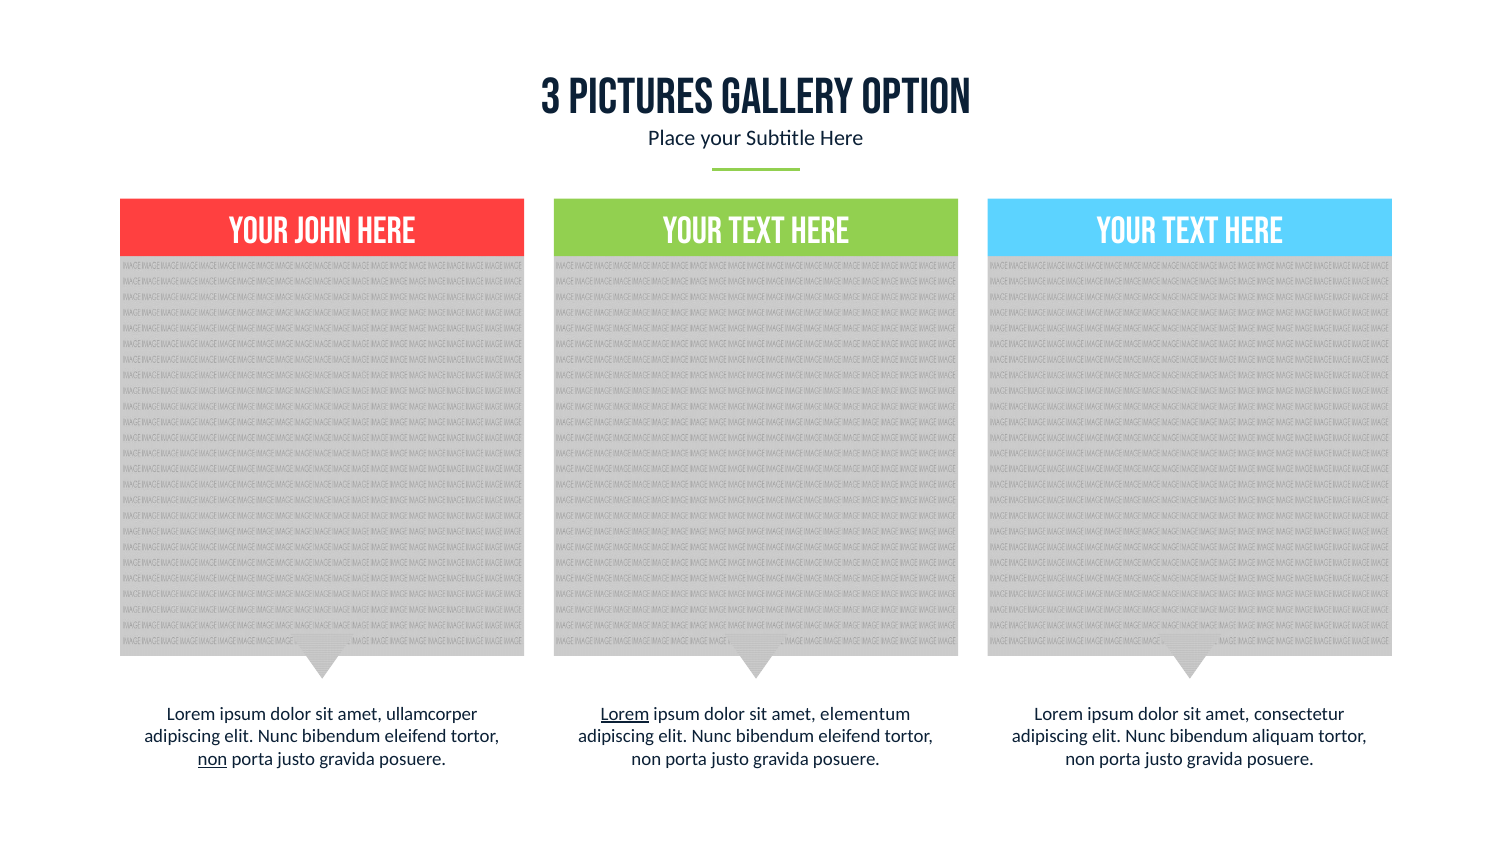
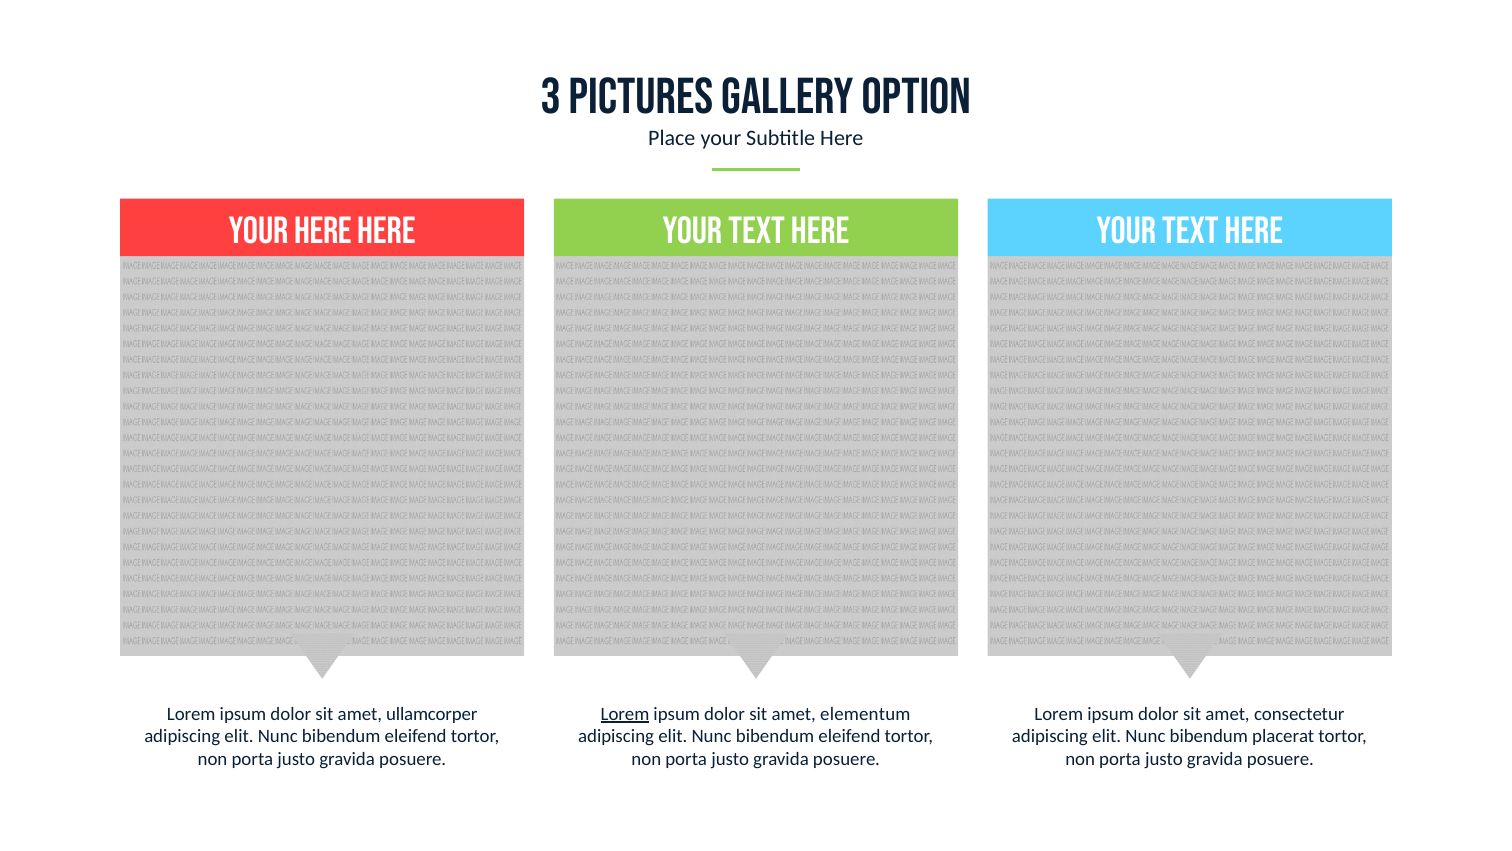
YOUR JOHN: JOHN -> HERE (323, 231)
aliquam: aliquam -> placerat (1283, 736)
non underline: present -> none (213, 759)
